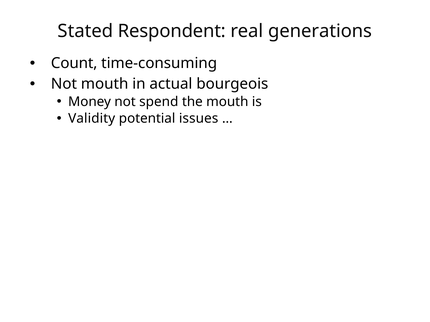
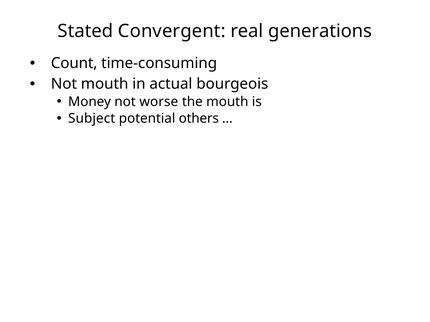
Respondent: Respondent -> Convergent (172, 31)
spend: spend -> worse (159, 102)
Validity: Validity -> Subject (92, 119)
issues: issues -> others (199, 119)
